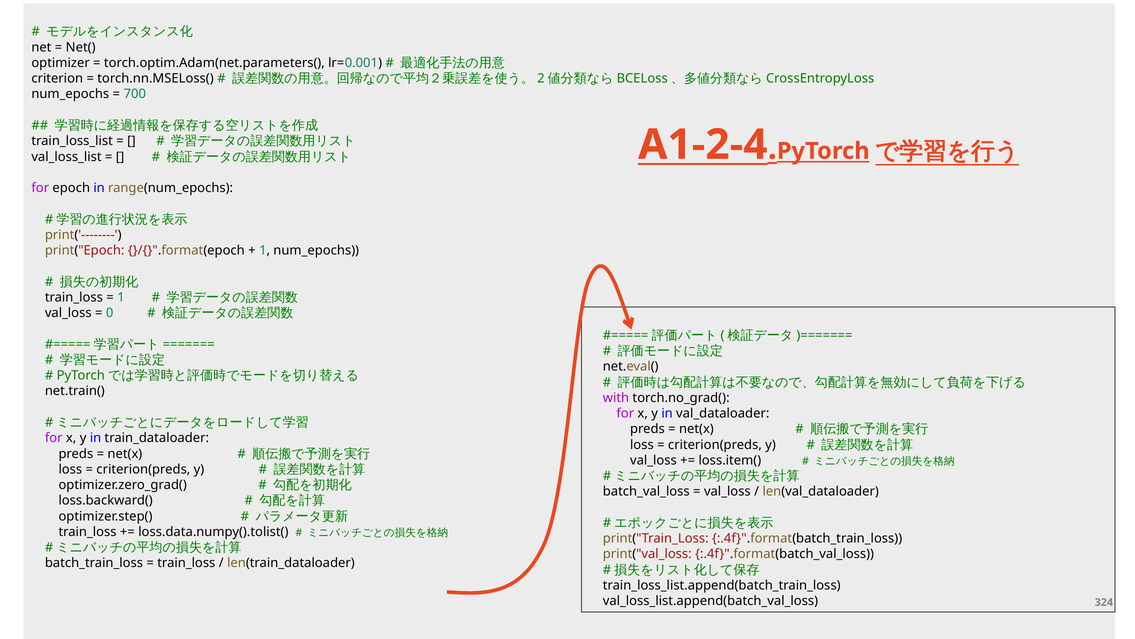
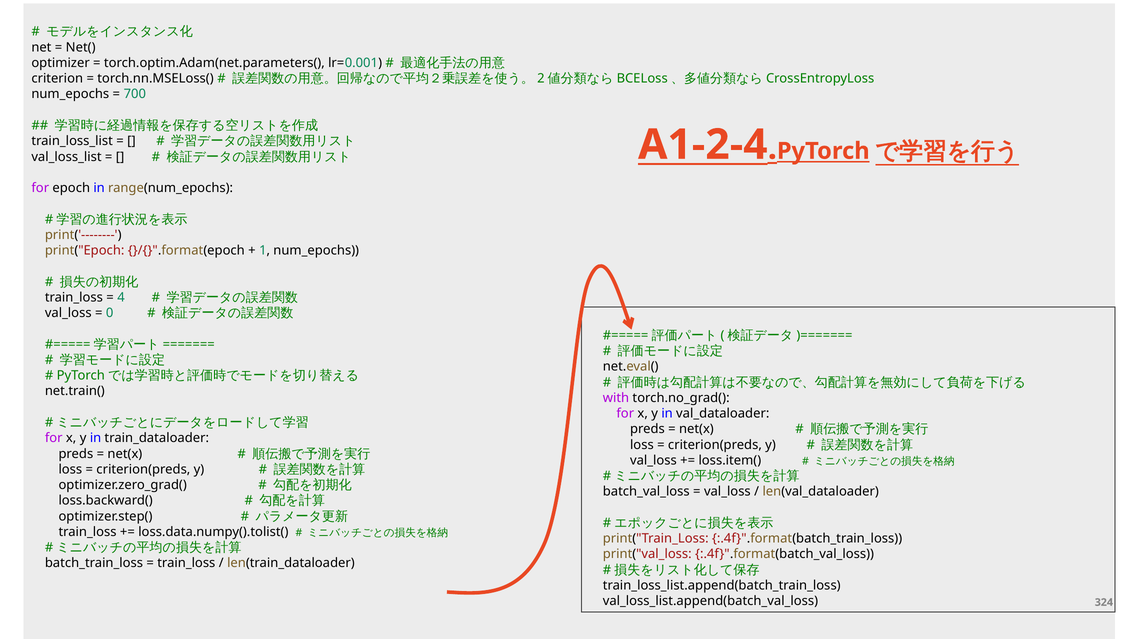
1: 1 -> 4 (121, 297)
